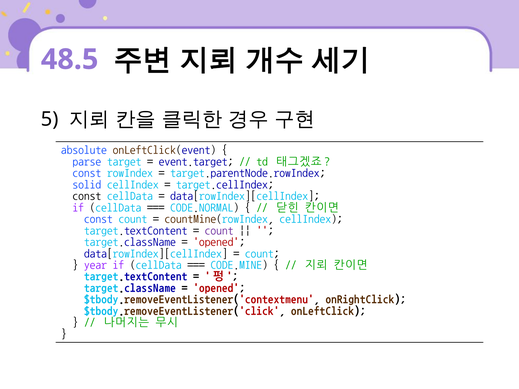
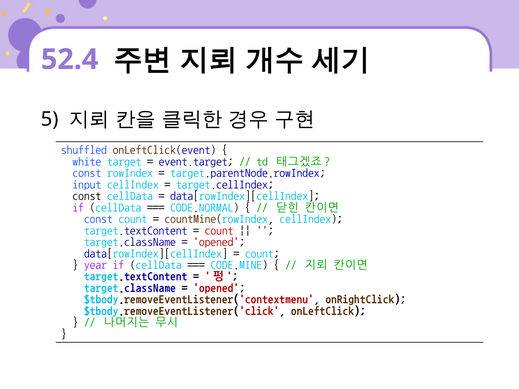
48.5: 48.5 -> 52.4 (70, 59)
absolute: absolute -> shuffled (84, 150)
parse: parse -> white (87, 161)
solid: solid -> input (87, 184)
count colour: purple -> red (219, 230)
